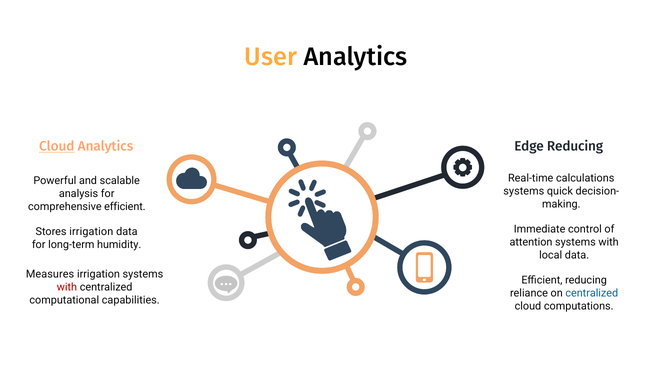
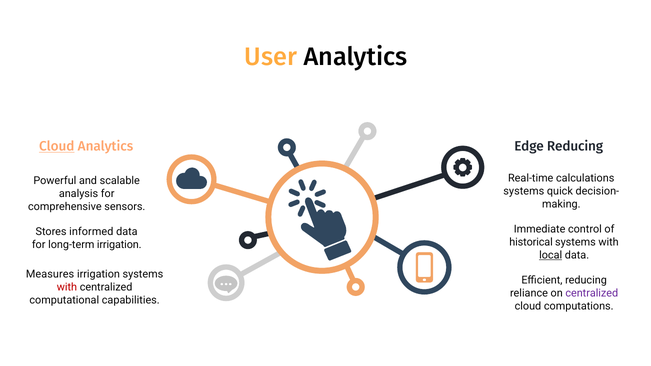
comprehensive efficient: efficient -> sensors (125, 207)
Stores irrigation: irrigation -> informed (91, 232)
attention: attention -> historical (531, 242)
long-term humidity: humidity -> irrigation (119, 245)
local underline: none -> present (551, 255)
centralized colour: blue -> purple (592, 293)
